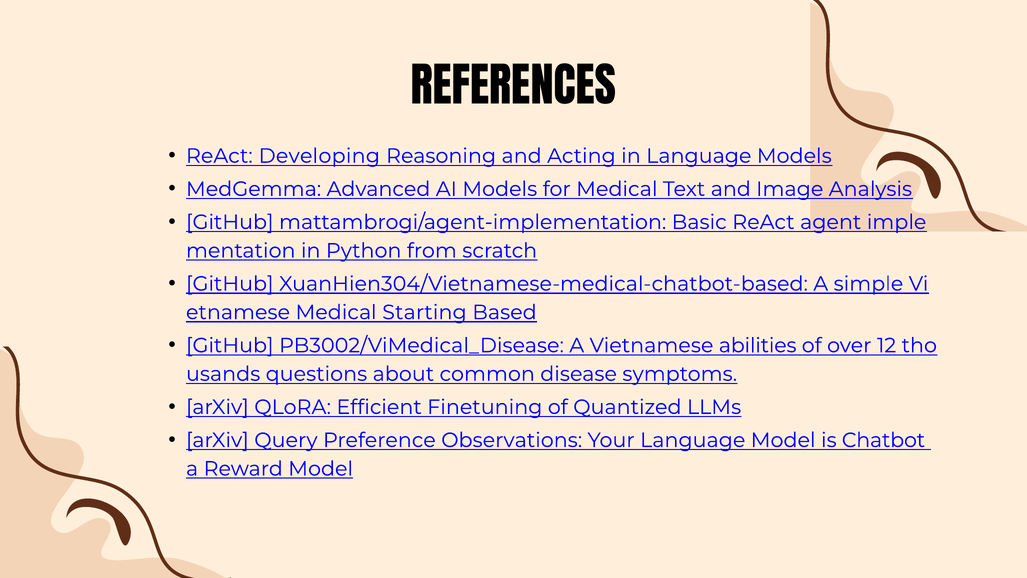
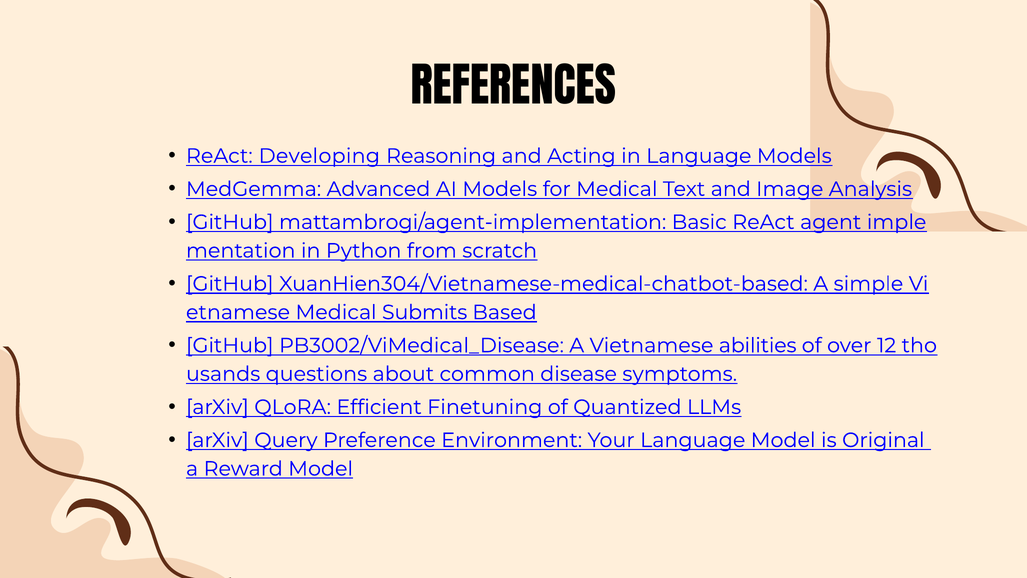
Starting: Starting -> Submits (425, 312)
Observations: Observations -> Environment (512, 440)
Chatbot: Chatbot -> Original (883, 440)
